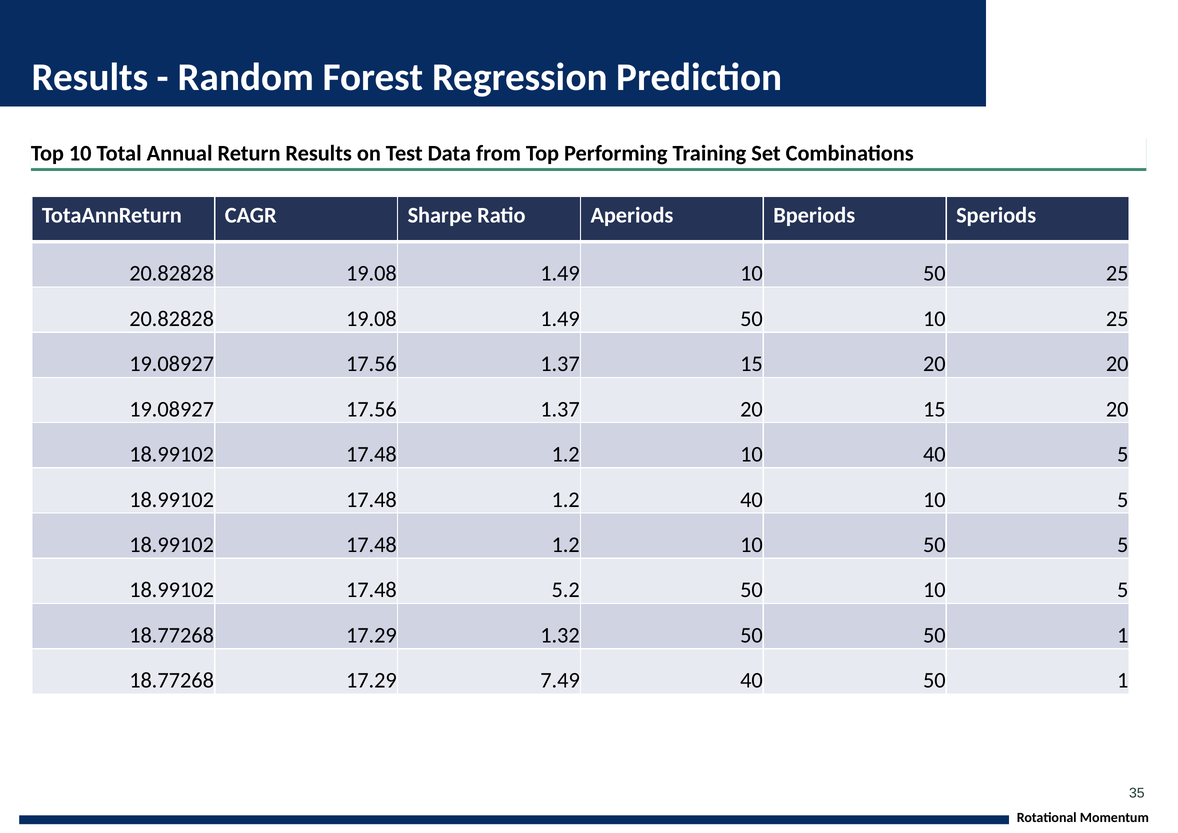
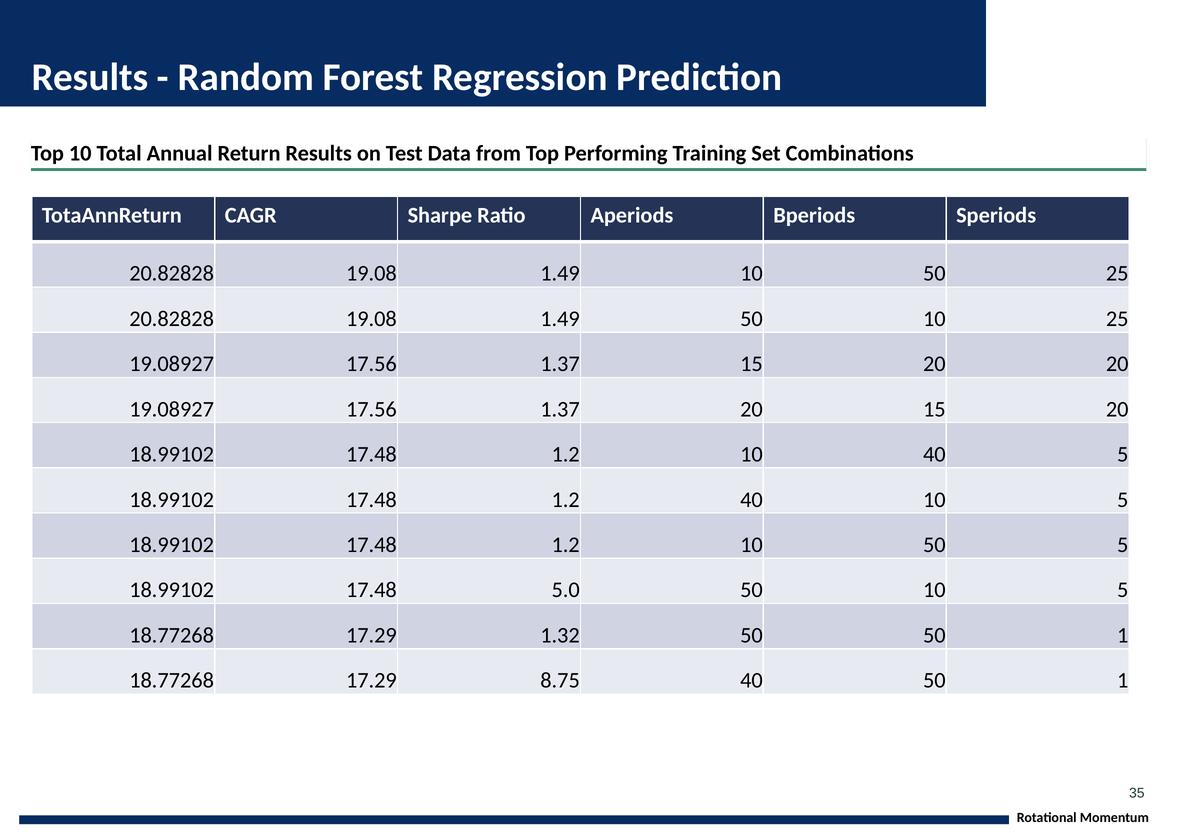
5.2: 5.2 -> 5.0 (566, 590)
7.49: 7.49 -> 8.75 (560, 680)
